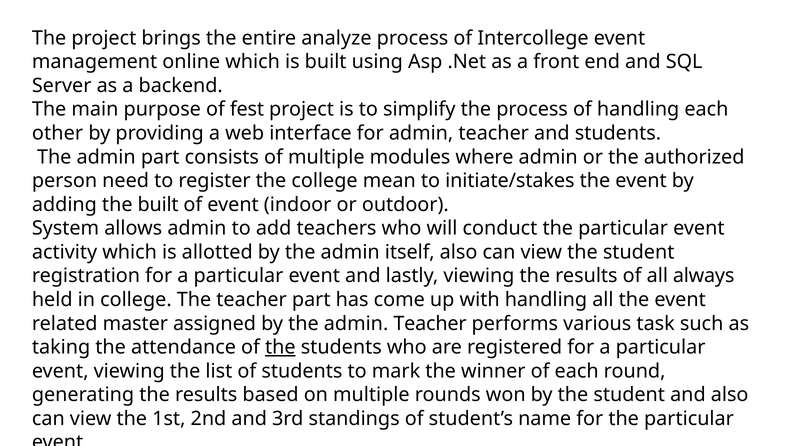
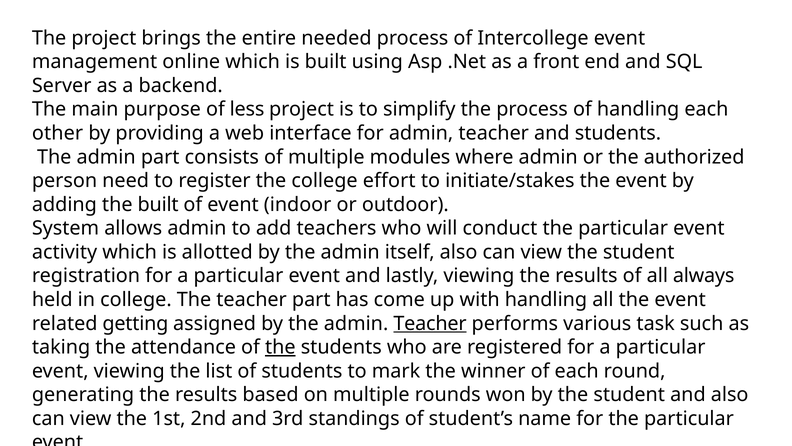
analyze: analyze -> needed (336, 38)
fest: fest -> less (247, 109)
mean: mean -> effort (389, 181)
related master: master -> getting (135, 323)
Teacher underline: none -> present (430, 323)
